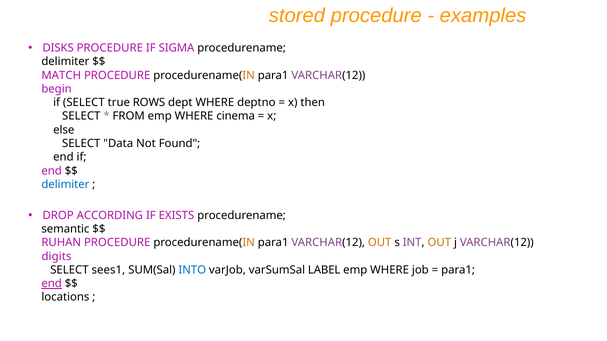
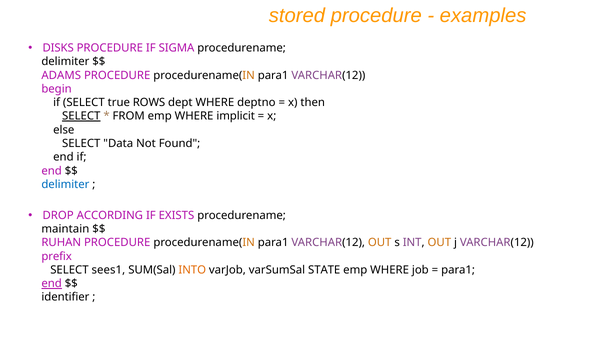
MATCH: MATCH -> ADAMS (61, 75)
SELECT underline: none -> present (81, 116)
cinema: cinema -> implicit (236, 116)
semantic: semantic -> maintain (65, 229)
digits: digits -> prefix (57, 257)
INTO colour: blue -> orange (192, 270)
LABEL: LABEL -> STATE (324, 270)
locations: locations -> identifier (65, 298)
